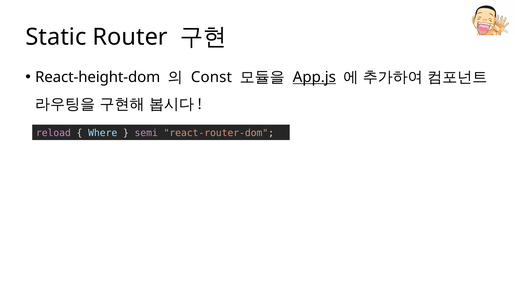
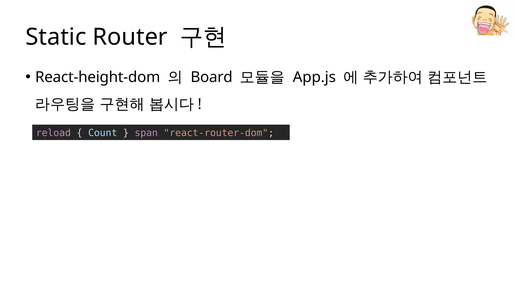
Const: Const -> Board (212, 77)
App.js underline: present -> none (314, 77)
Where: Where -> Count (103, 133)
semi: semi -> span (146, 133)
